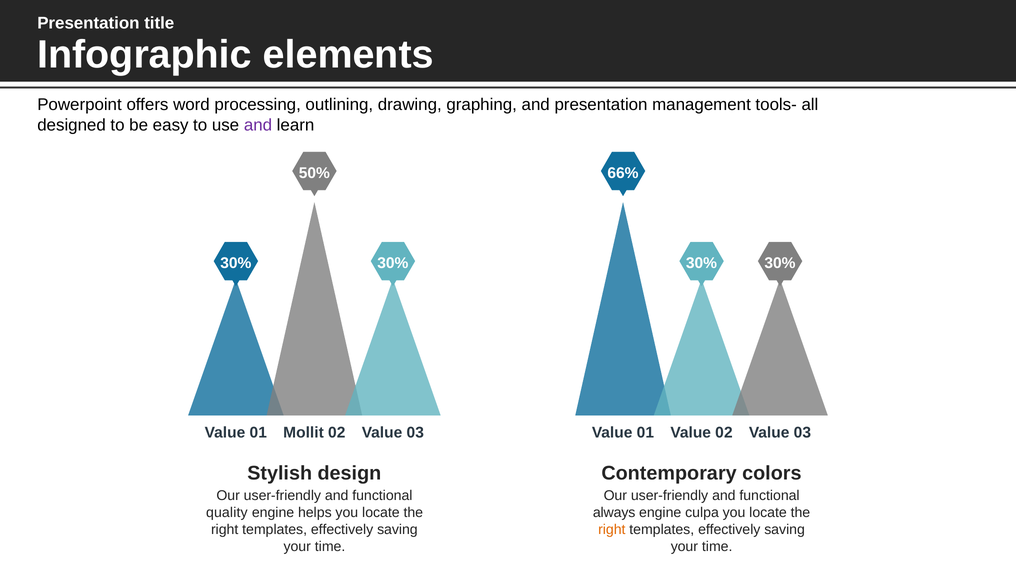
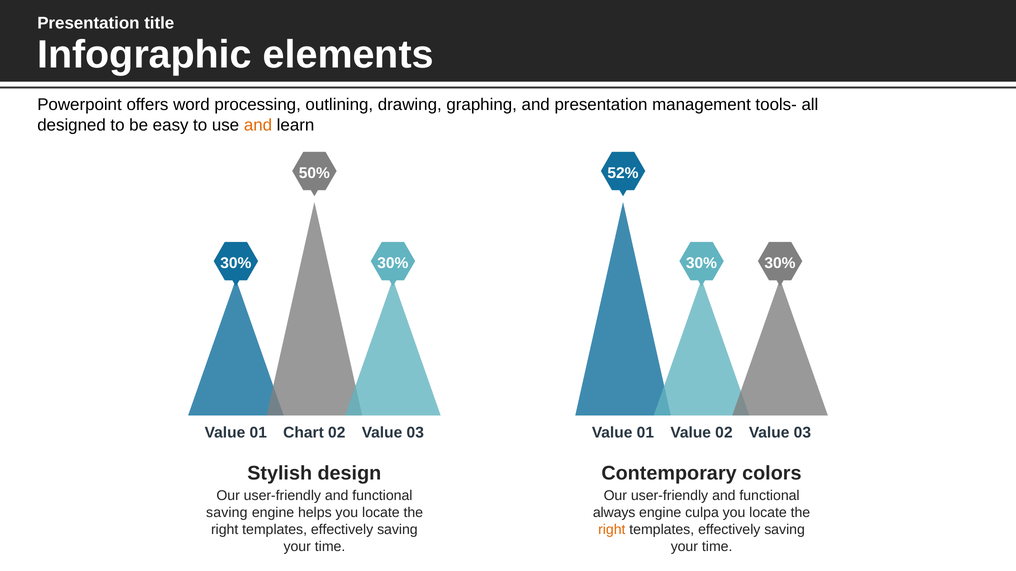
and colour: purple -> orange (258, 125)
66%: 66% -> 52% (623, 173)
Mollit: Mollit -> Chart (304, 433)
quality: quality -> saving (227, 513)
